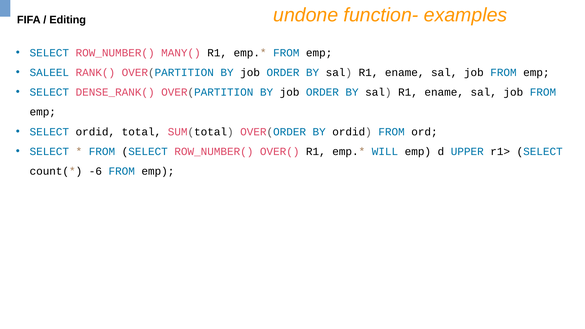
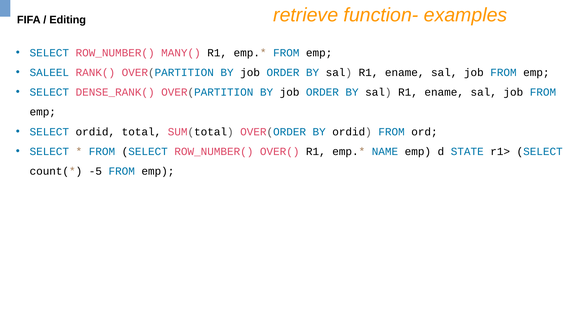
undone: undone -> retrieve (306, 15)
WILL: WILL -> NAME (385, 151)
UPPER: UPPER -> STATE (467, 151)
-6: -6 -> -5 (95, 171)
